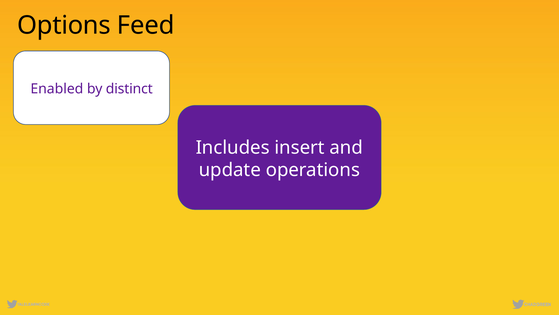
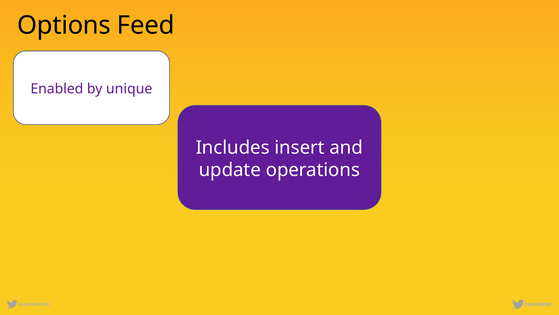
distinct: distinct -> unique (129, 89)
